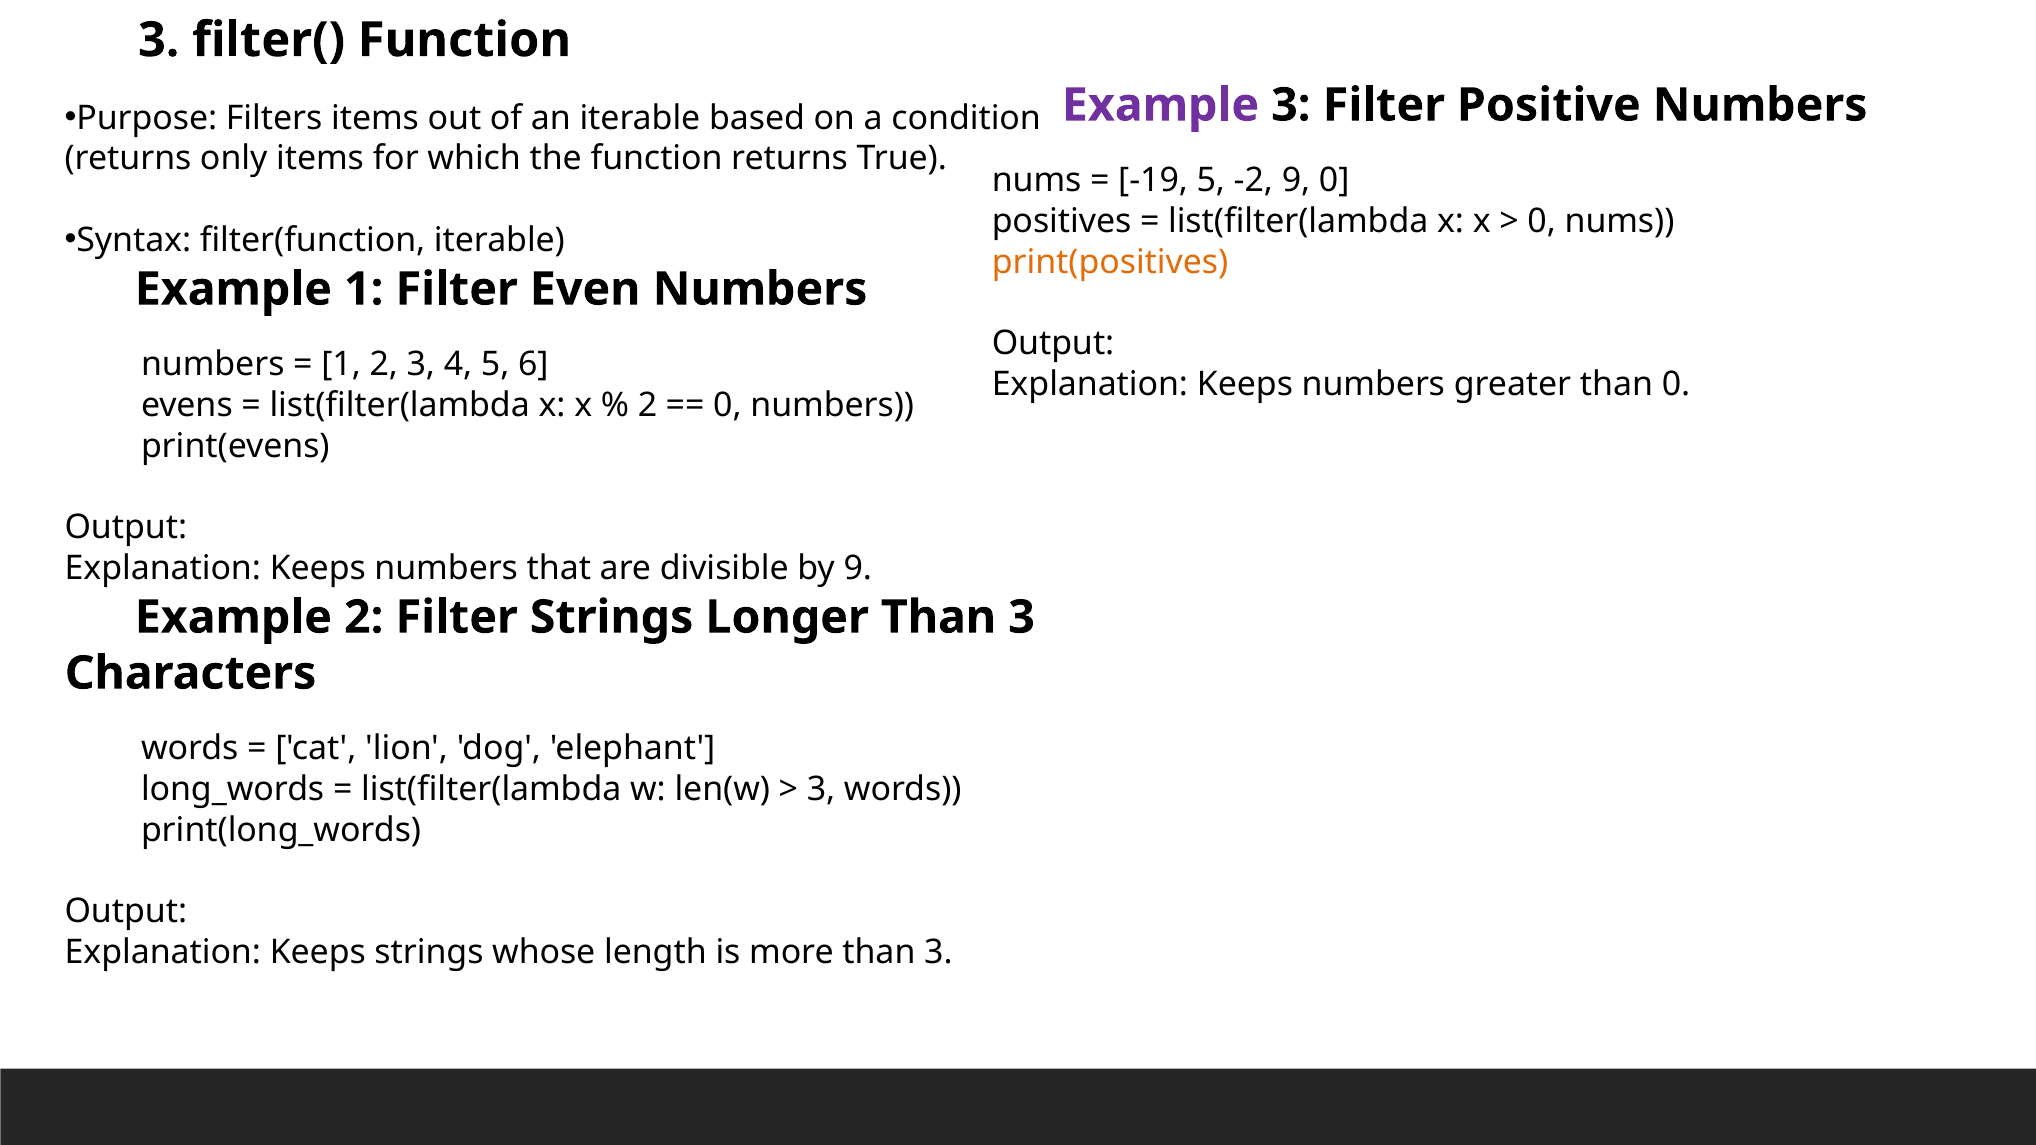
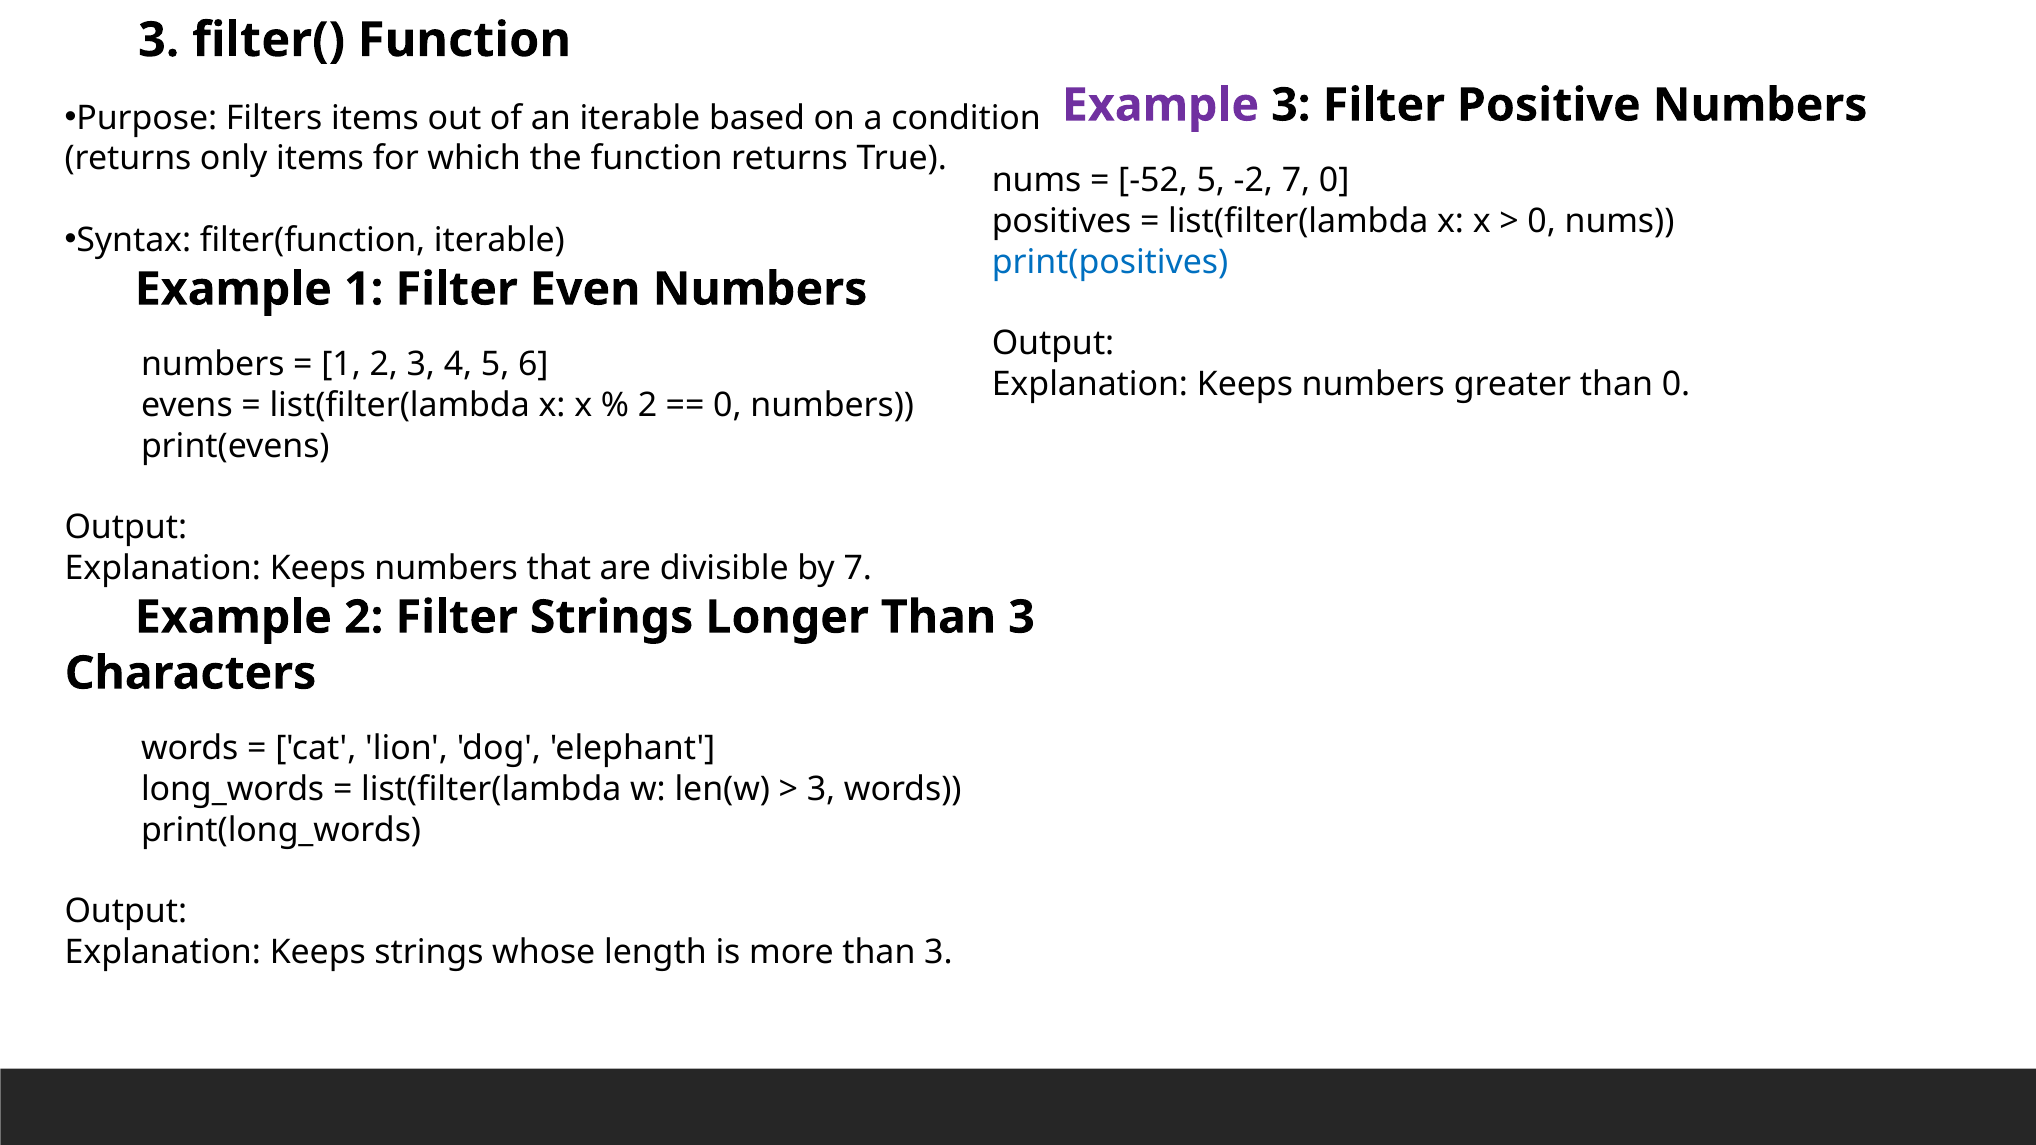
-19: -19 -> -52 (1153, 181)
-2 9: 9 -> 7 (1296, 181)
print(positives colour: orange -> blue (1110, 262)
by 9: 9 -> 7 (858, 568)
